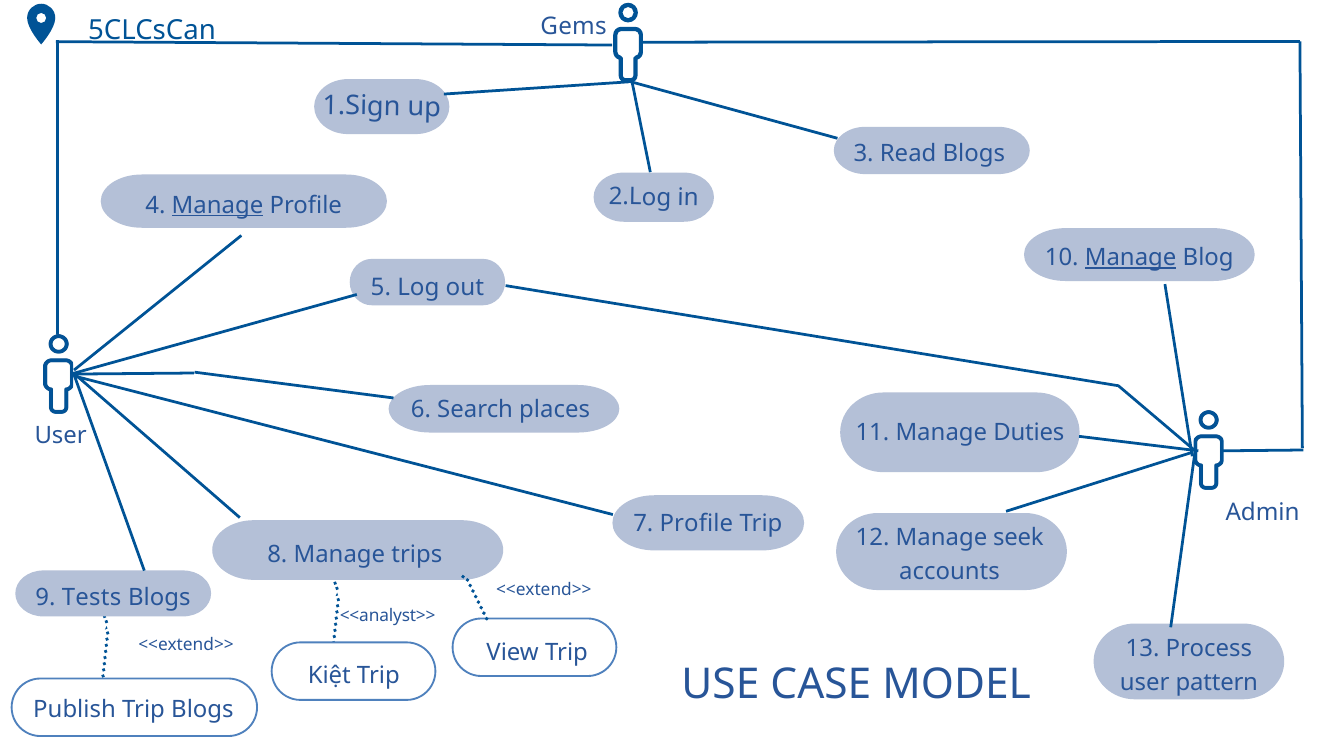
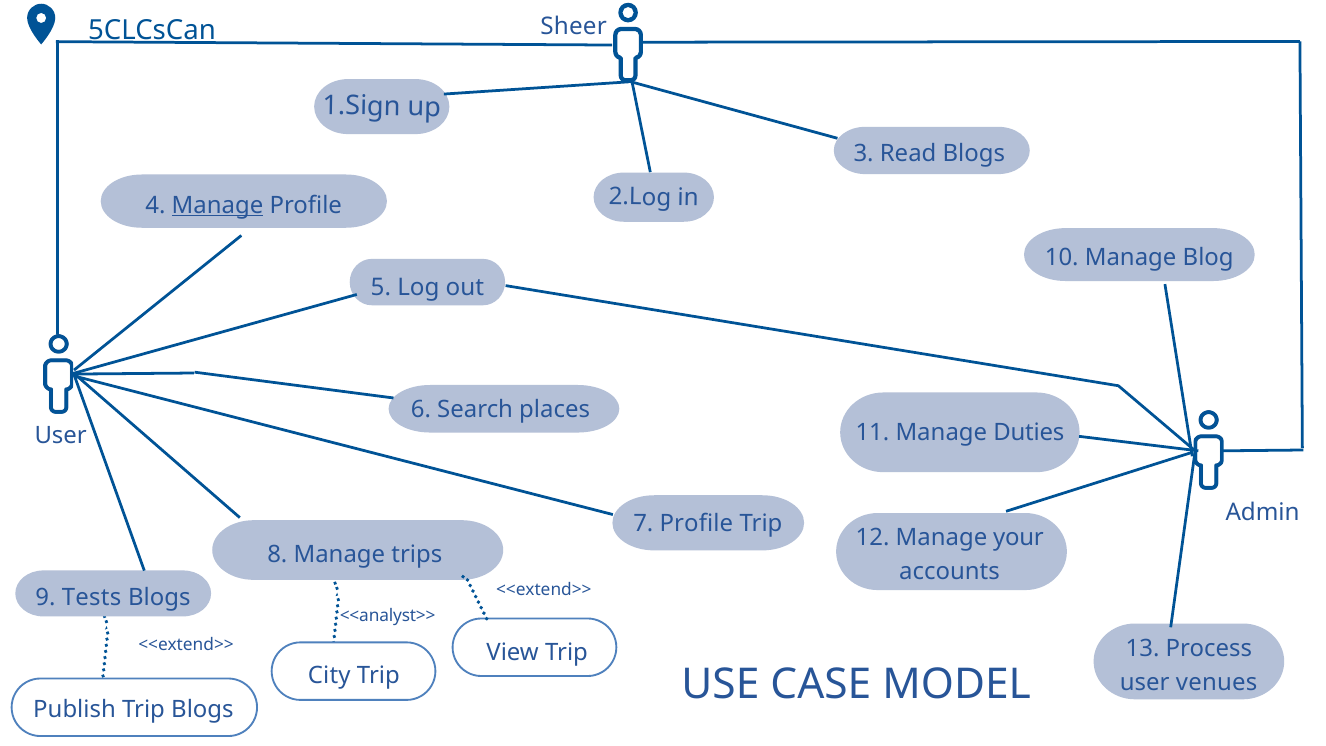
Gems: Gems -> Sheer (574, 27)
Manage underline: present -> none (1131, 258)
seek: seek -> your (1018, 538)
Kiệt: Kiệt -> City (329, 676)
pattern: pattern -> venues (1217, 682)
